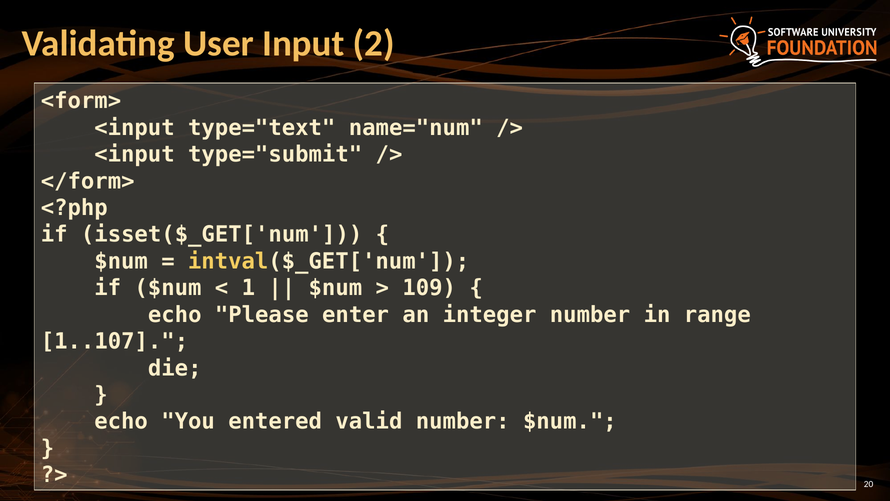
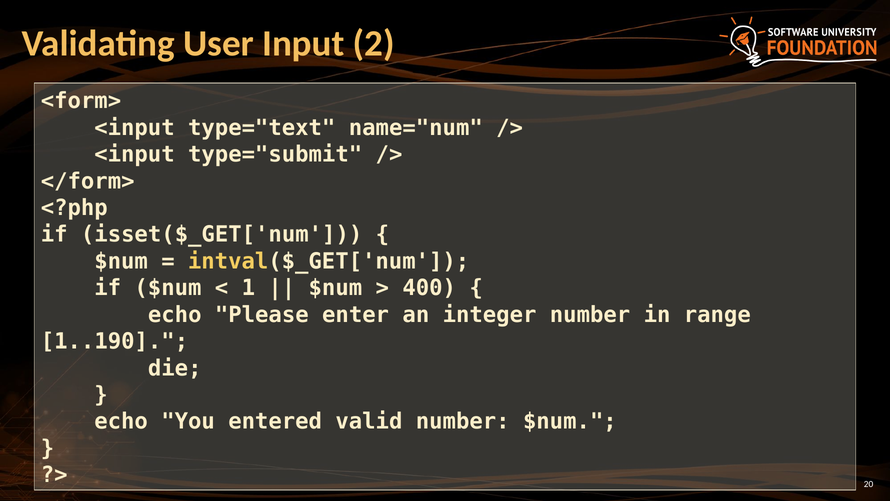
109: 109 -> 400 (429, 288)
1..107: 1..107 -> 1..190 (114, 341)
